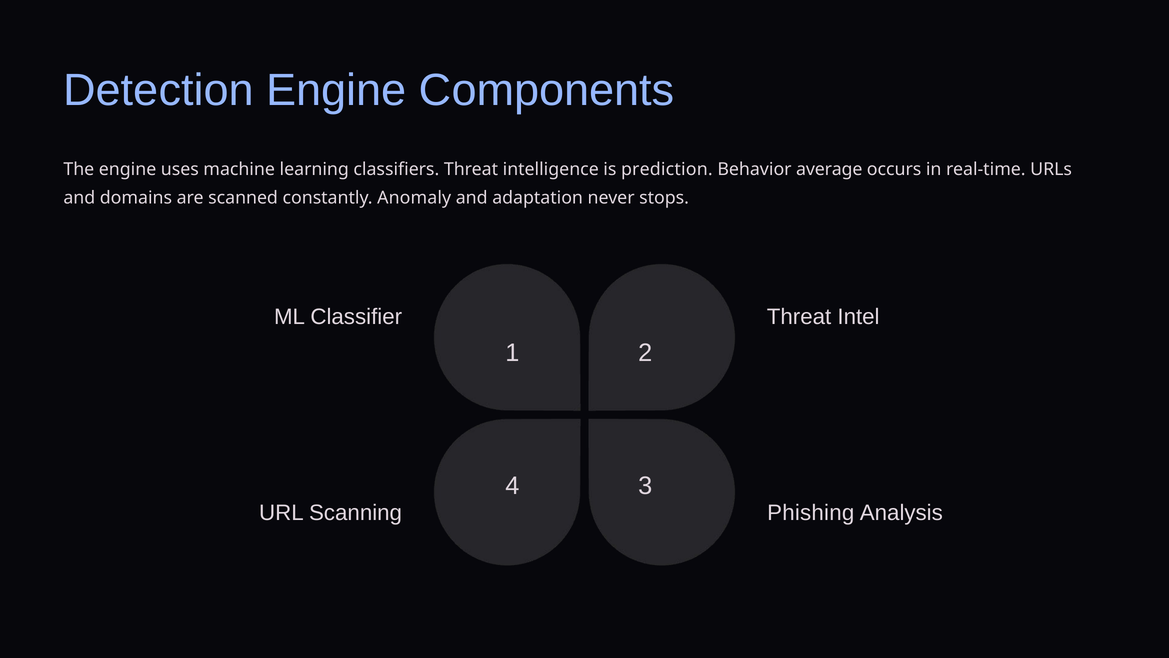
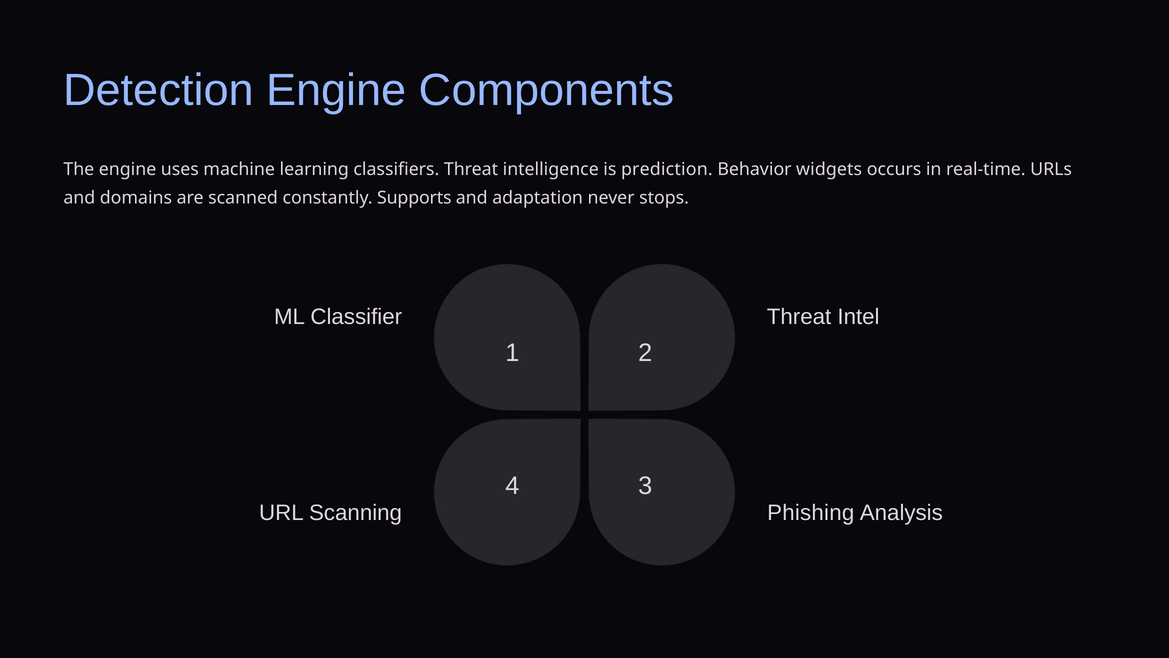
average: average -> widgets (829, 169)
Anomaly: Anomaly -> Supports (414, 198)
